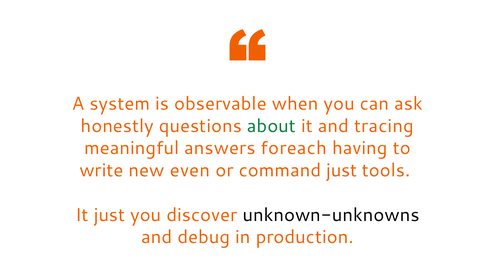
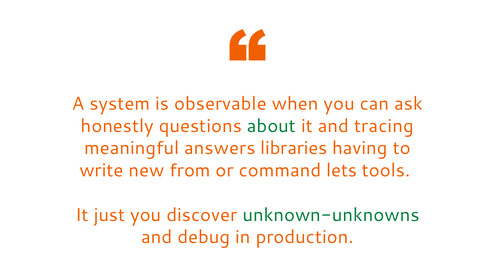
foreach: foreach -> libraries (294, 148)
even: even -> from (190, 171)
command just: just -> lets (342, 171)
unknown-unknowns colour: black -> green (331, 215)
